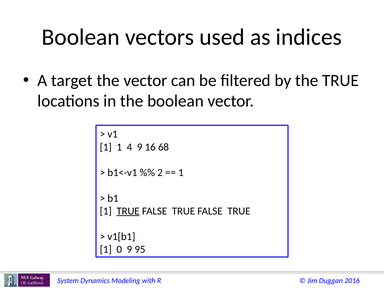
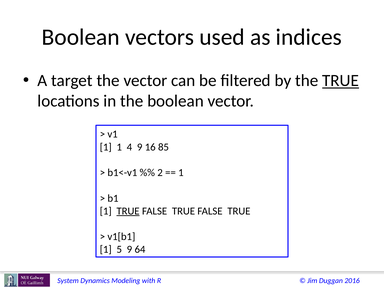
TRUE underline: none -> present (341, 81)
68: 68 -> 85 (163, 147)
0: 0 -> 5 (119, 249)
95: 95 -> 64 (140, 249)
